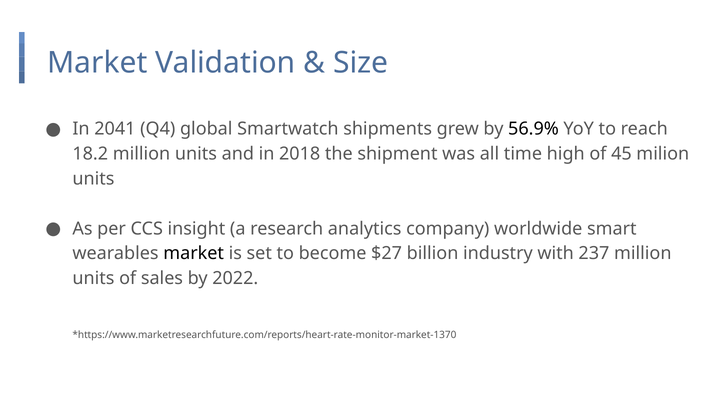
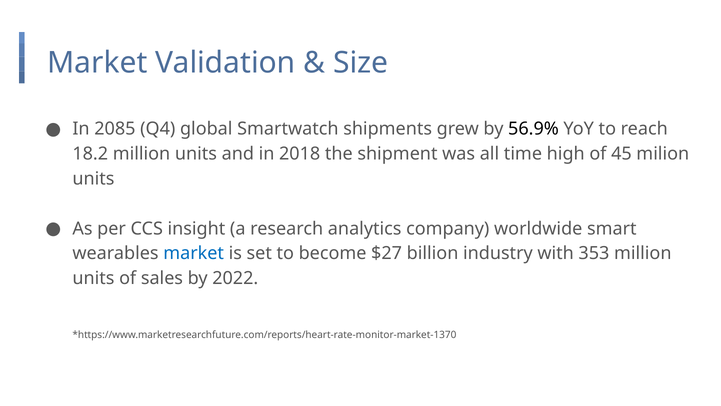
2041: 2041 -> 2085 (115, 129)
market colour: black -> blue (194, 253)
237: 237 -> 353 (594, 253)
